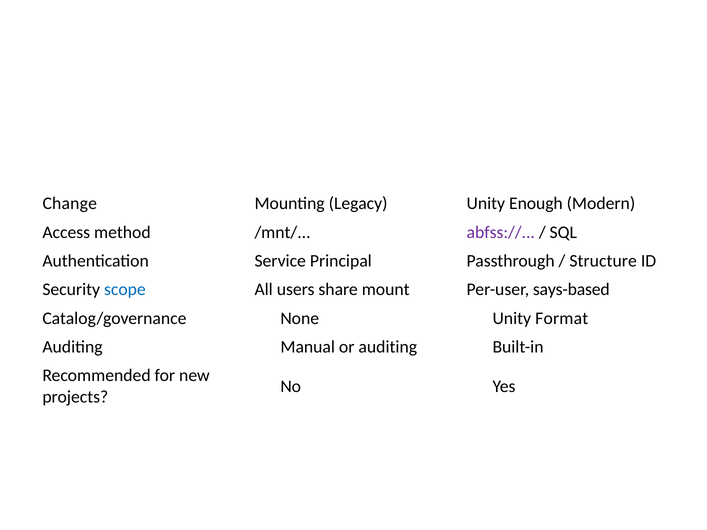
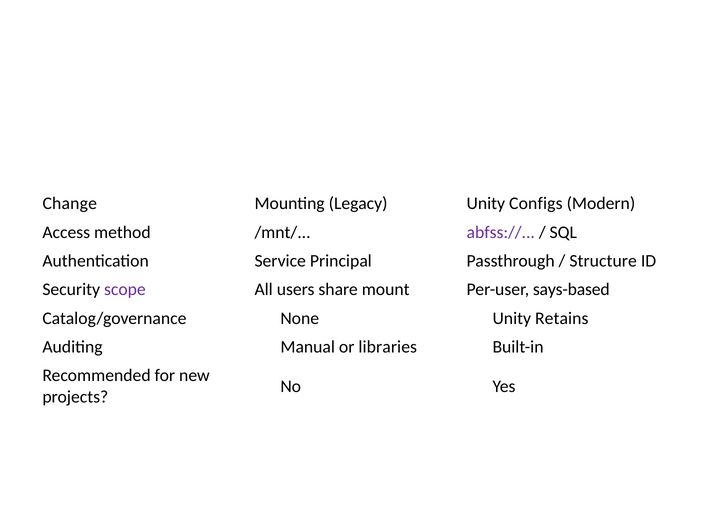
Enough: Enough -> Configs (536, 204)
scope colour: blue -> purple (125, 290)
Format: Format -> Retains (562, 318)
or auditing: auditing -> libraries (388, 347)
